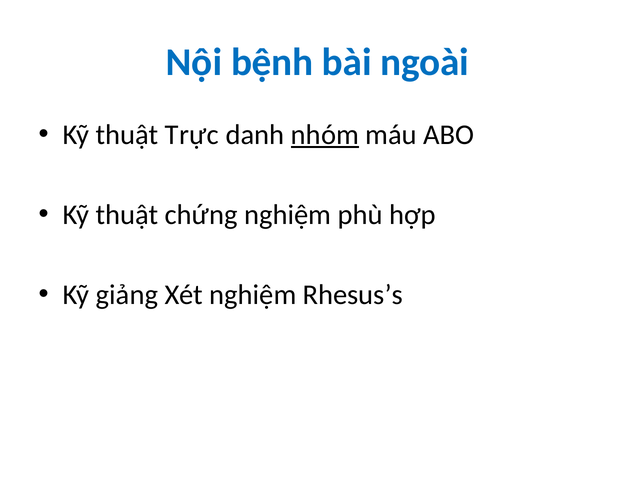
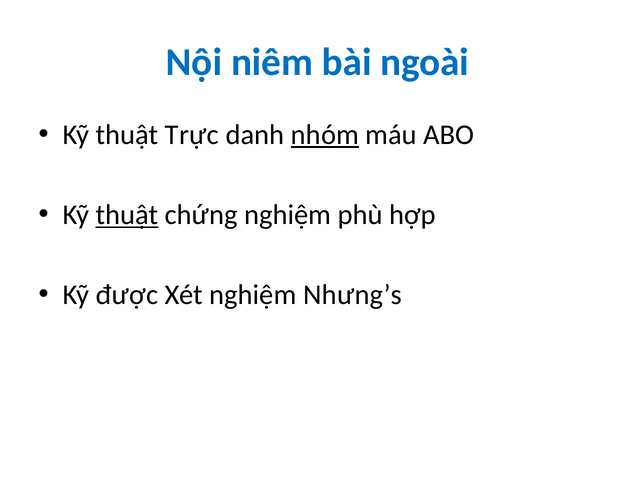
bệnh: bệnh -> niêm (272, 62)
thuật underline: none -> present (127, 215)
giảng: giảng -> được (127, 295)
Rhesus’s: Rhesus’s -> Nhưng’s (353, 295)
